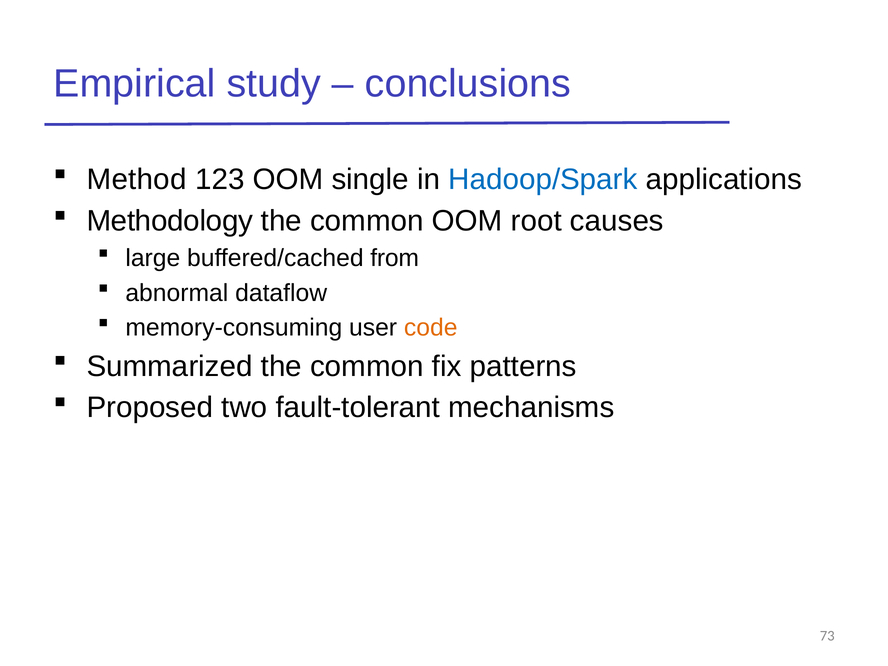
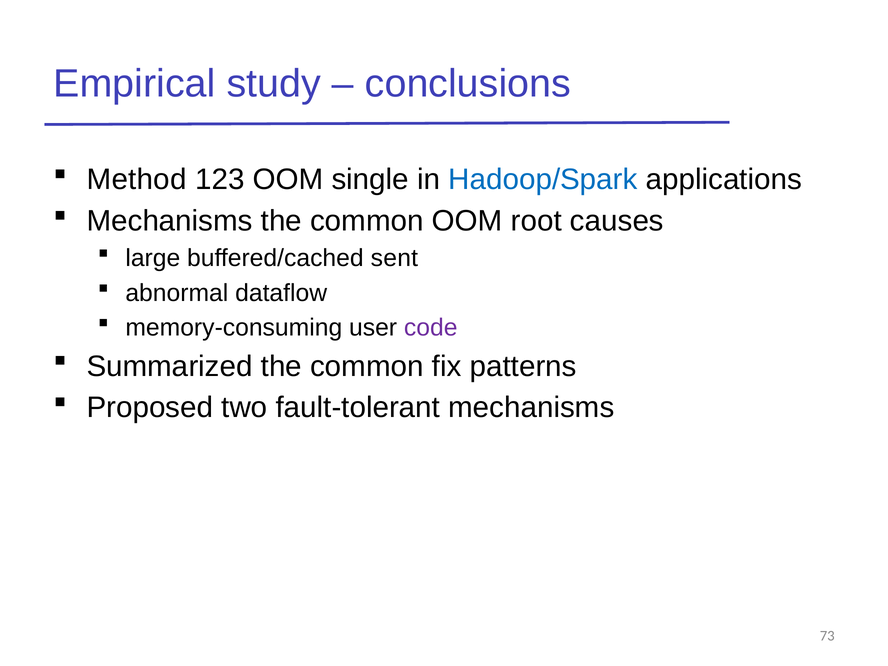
Methodology: Methodology -> Mechanisms (170, 221)
from: from -> sent (394, 258)
code colour: orange -> purple (431, 327)
